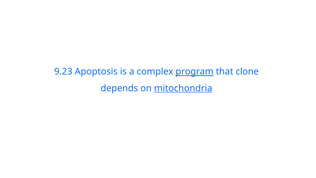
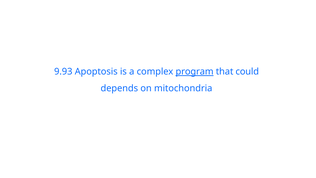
9.23: 9.23 -> 9.93 (63, 72)
clone: clone -> could (247, 72)
mitochondria underline: present -> none (183, 88)
